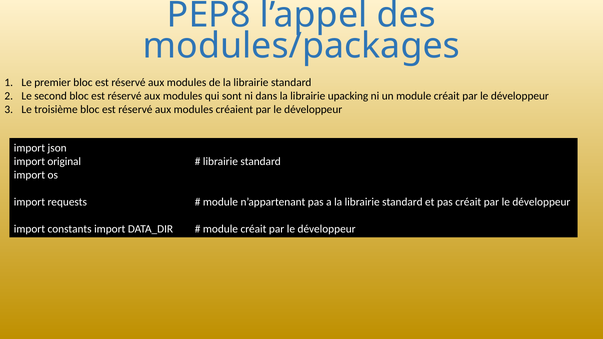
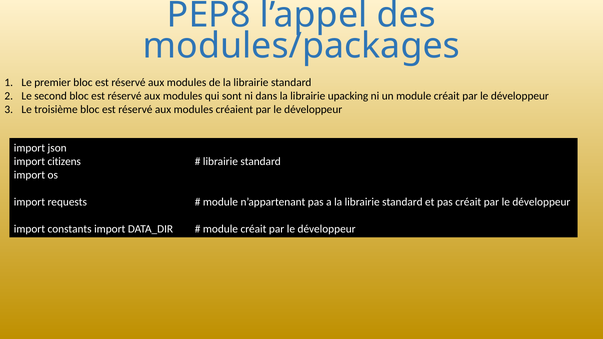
original: original -> citizens (64, 161)
